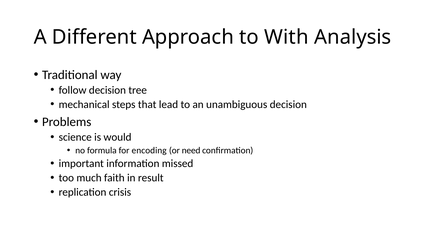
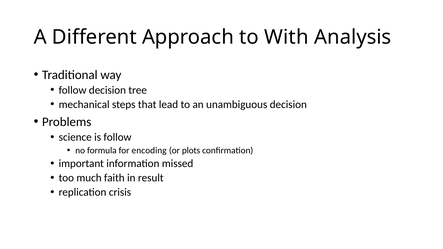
is would: would -> follow (118, 137)
need: need -> plots (191, 151)
